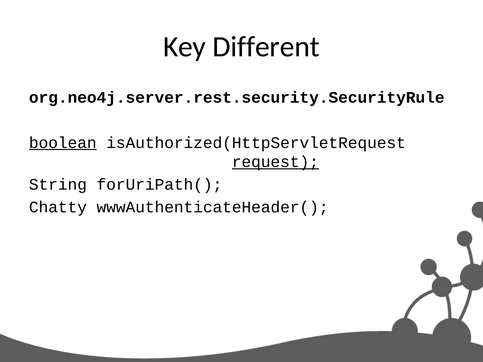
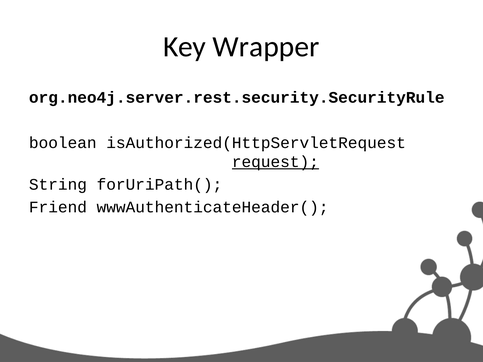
Different: Different -> Wrapper (266, 47)
boolean underline: present -> none (63, 143)
Chatty: Chatty -> Friend (58, 207)
